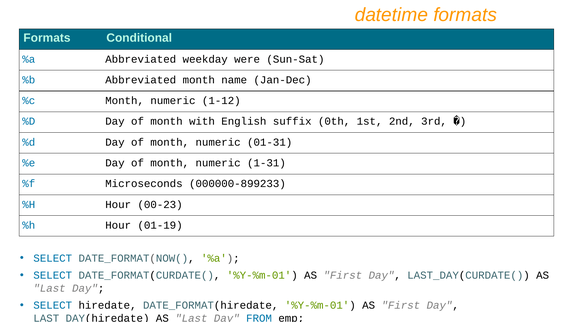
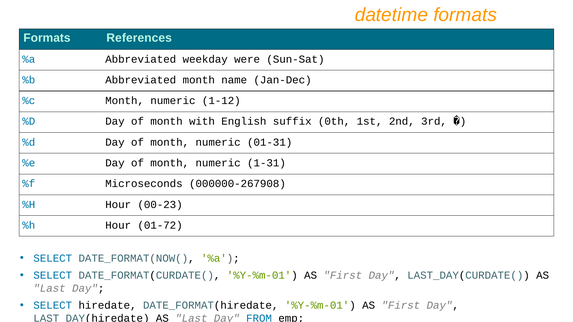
Conditional: Conditional -> References (139, 38)
000000-899233: 000000-899233 -> 000000-267908 (237, 184)
01-19: 01-19 -> 01-72 (160, 225)
